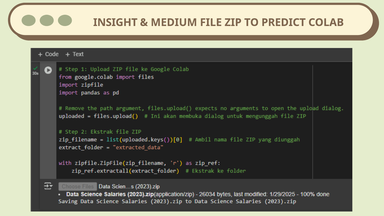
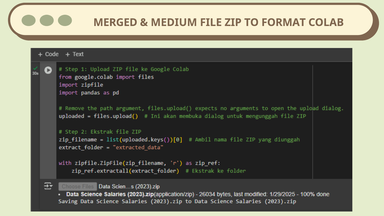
INSIGHT: INSIGHT -> MERGED (115, 22)
PREDICT: PREDICT -> FORMAT (284, 22)
